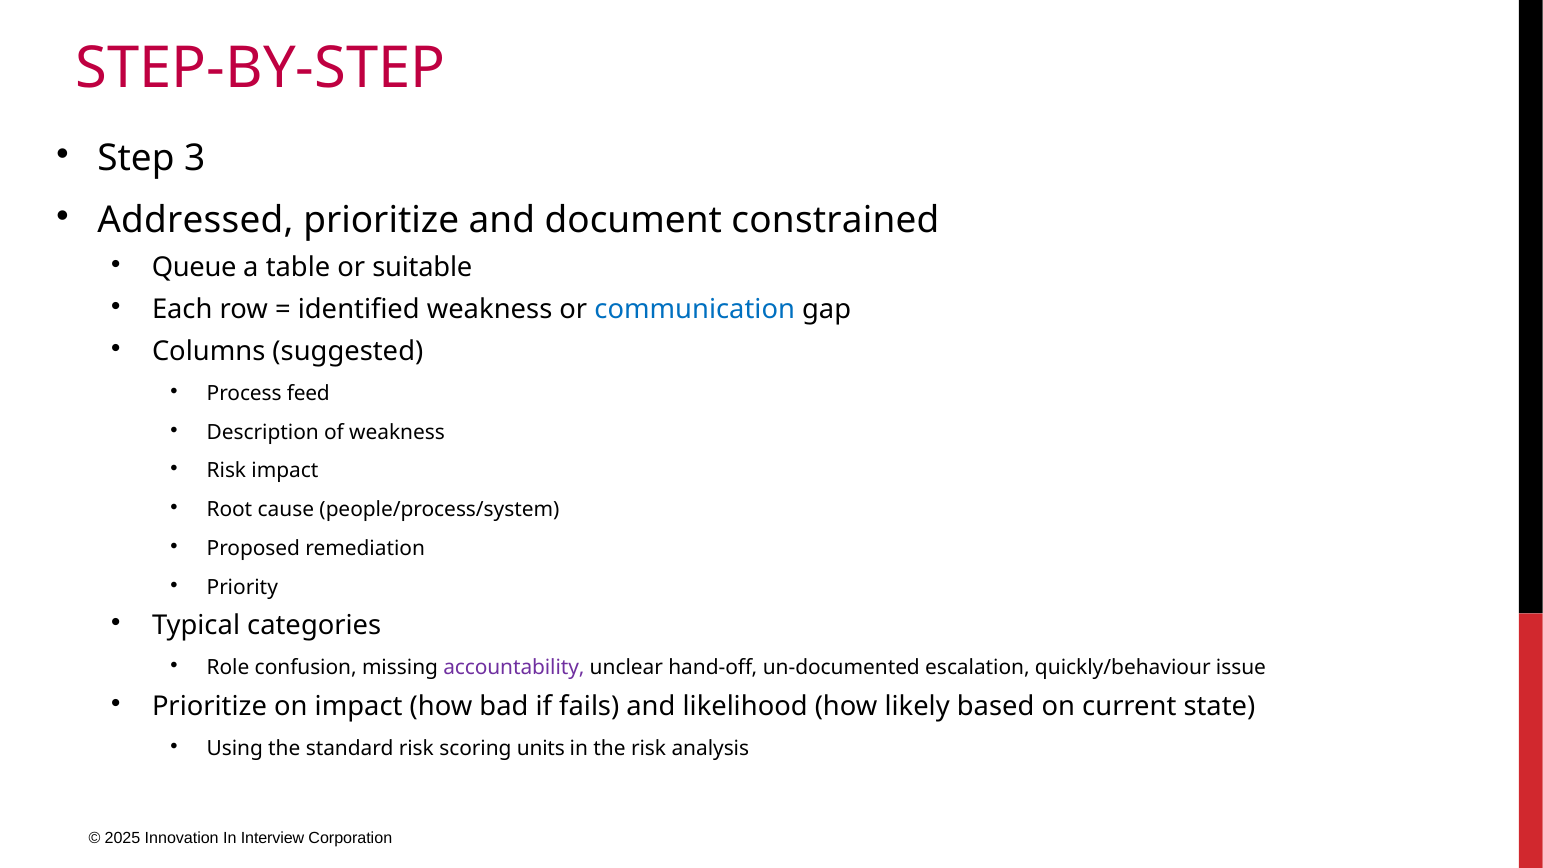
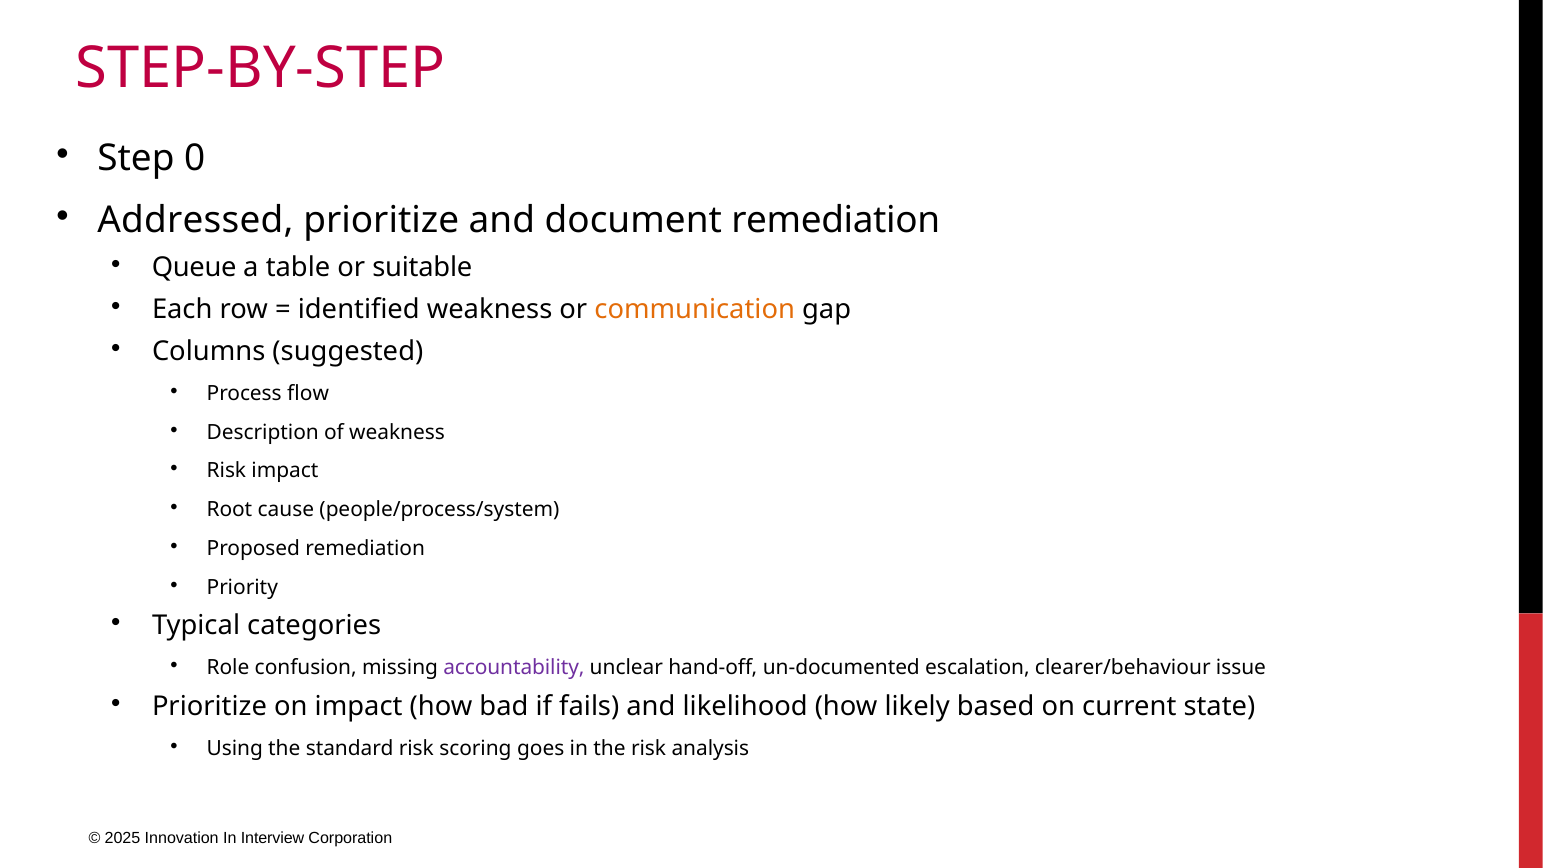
3: 3 -> 0 (195, 158)
document constrained: constrained -> remediation (836, 220)
communication colour: blue -> orange (695, 309)
feed: feed -> flow (308, 393)
quickly/behaviour: quickly/behaviour -> clearer/behaviour (1123, 668)
units: units -> goes (541, 749)
